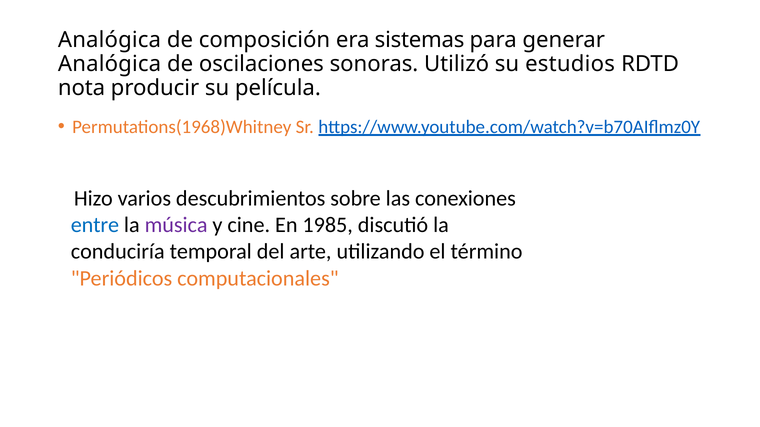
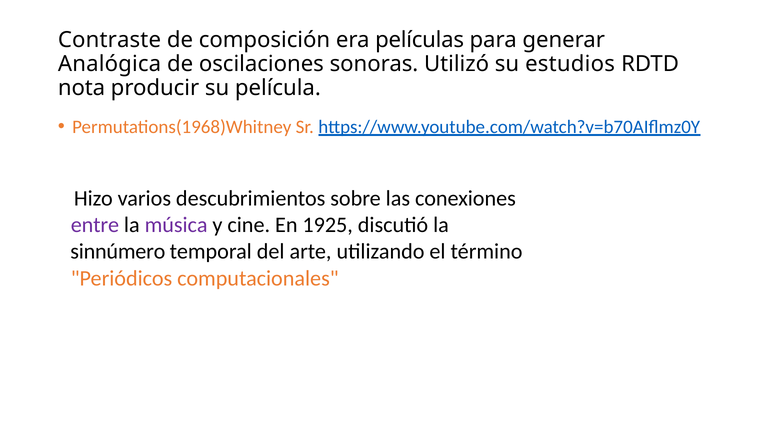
Analógica: Analógica -> Contraste (109, 40)
sistemas: sistemas -> películas (420, 40)
entre colour: blue -> purple (95, 225)
1985: 1985 -> 1925 (328, 225)
conduciría: conduciría -> sinnúmero (118, 252)
